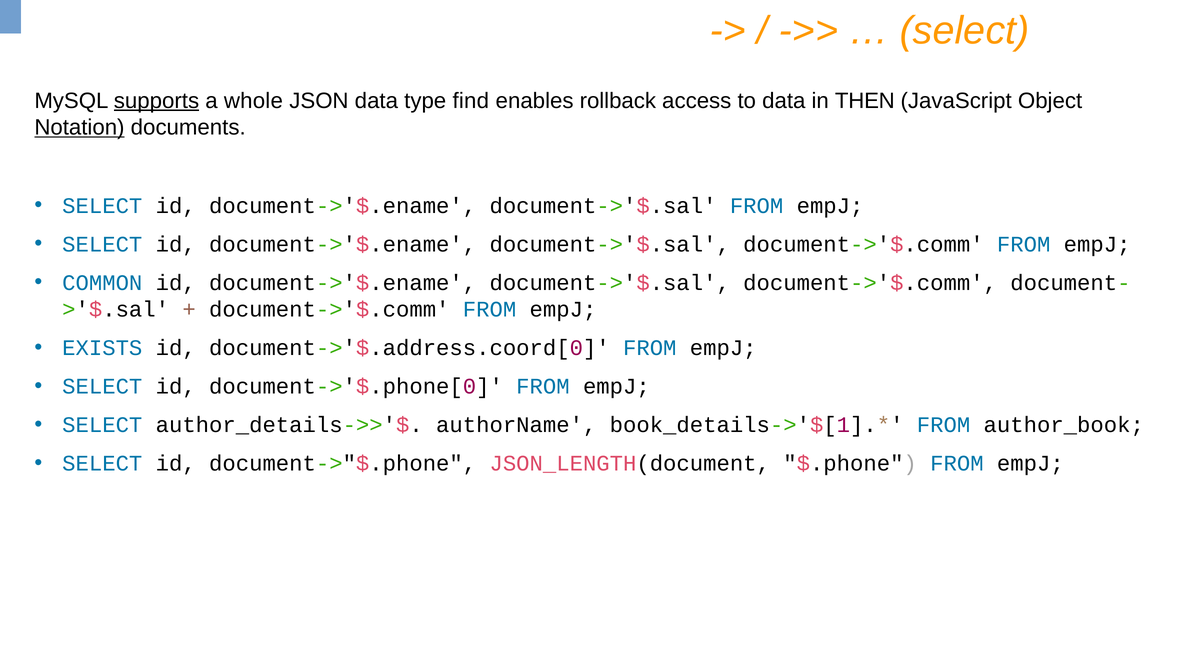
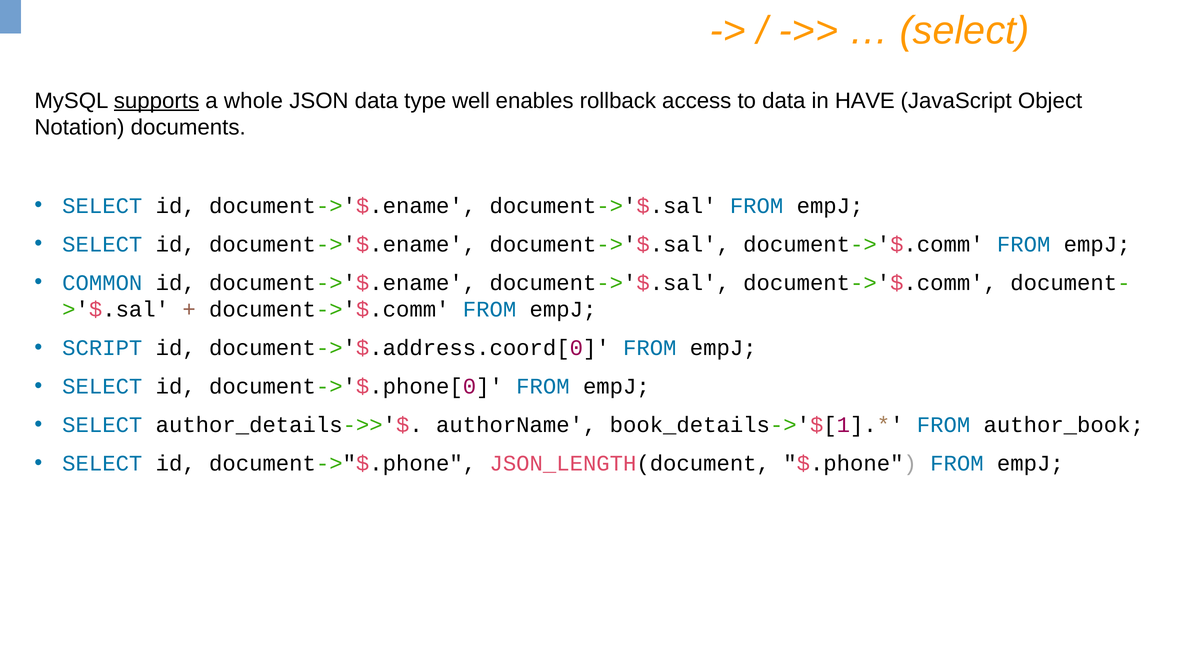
find: find -> well (471, 101)
THEN: THEN -> HAVE (865, 101)
Notation underline: present -> none (79, 128)
EXISTS: EXISTS -> SCRIPT (102, 348)
